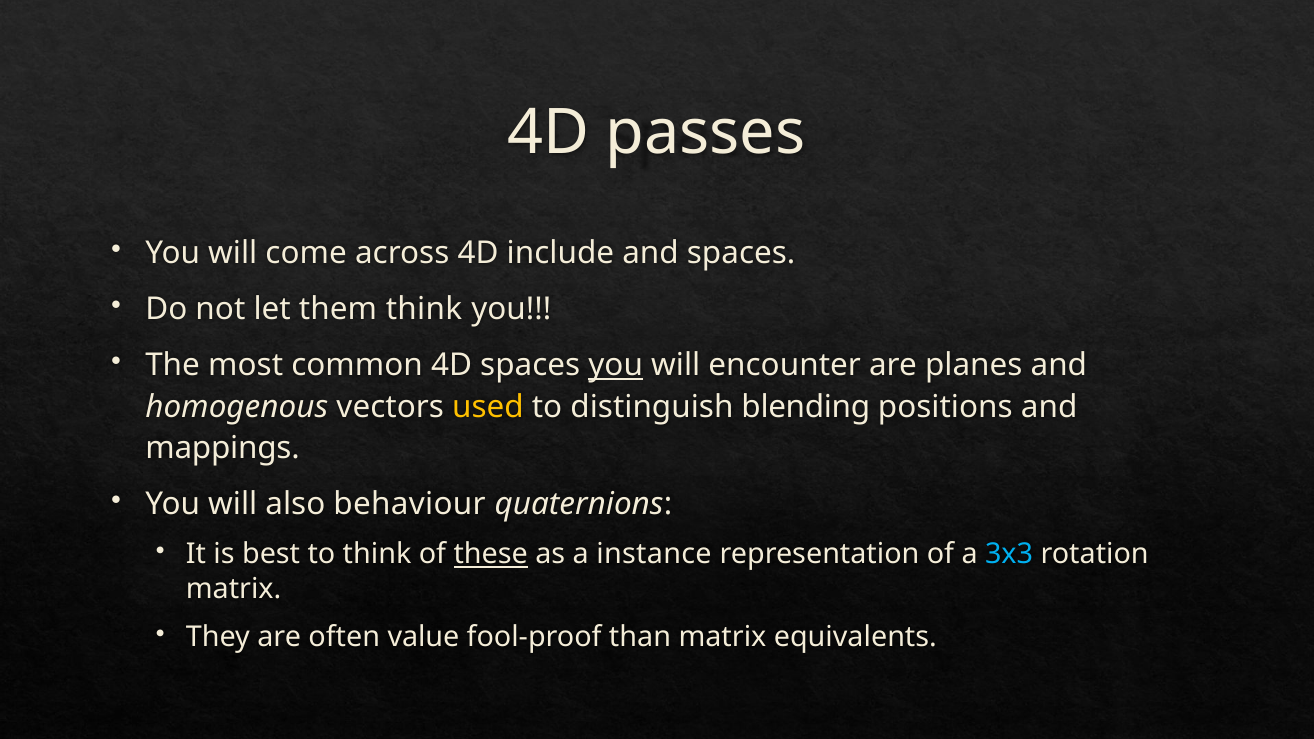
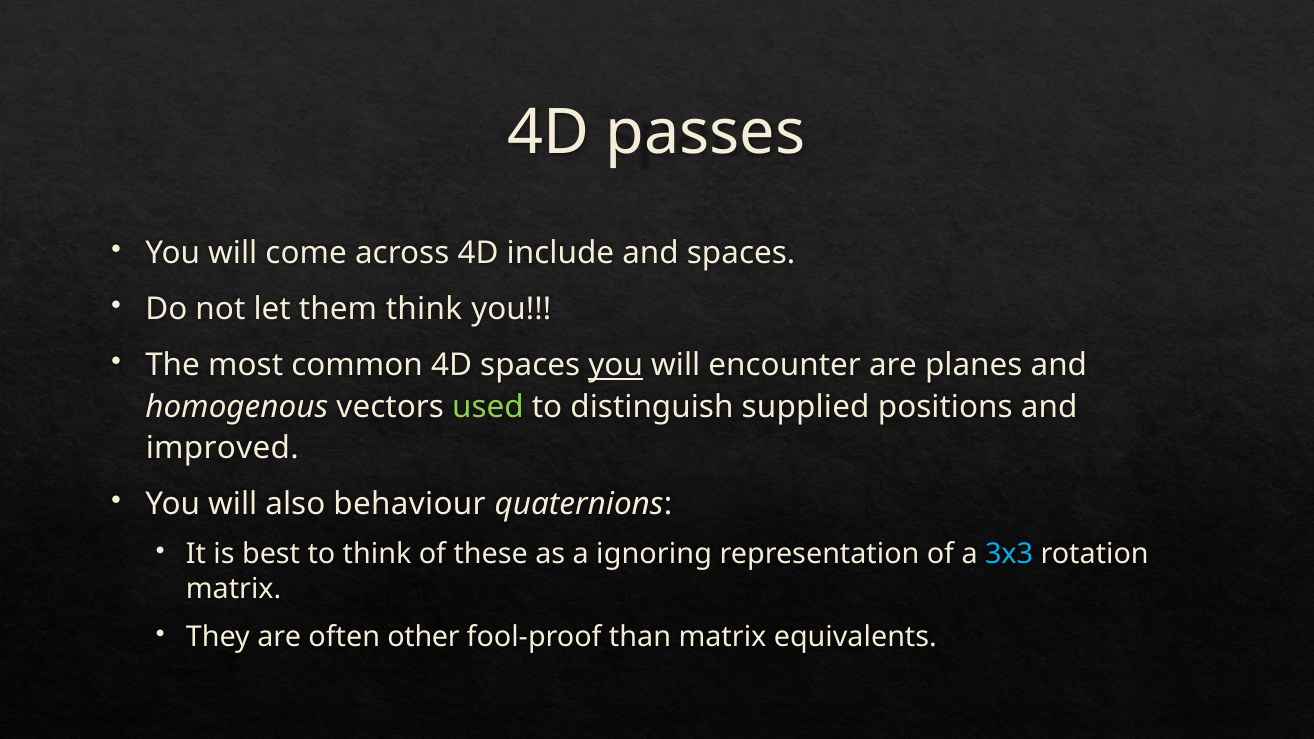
used colour: yellow -> light green (488, 407)
blending: blending -> supplied (806, 407)
mappings: mappings -> improved (222, 449)
these underline: present -> none (491, 555)
instance: instance -> ignoring (654, 555)
value: value -> other (424, 638)
